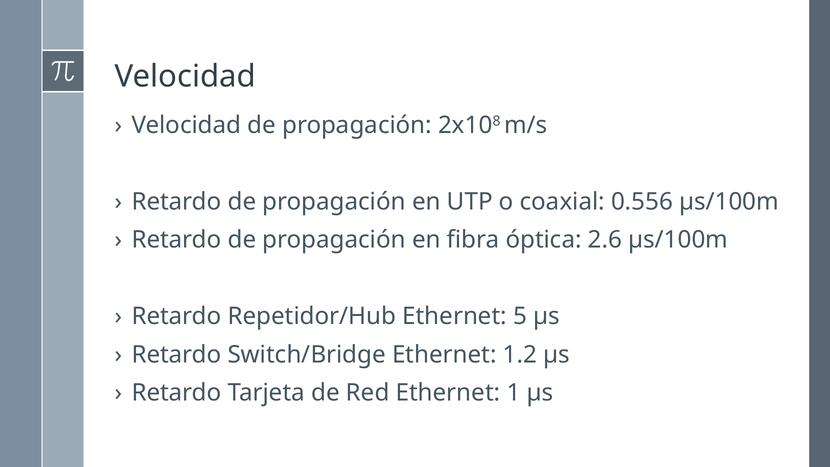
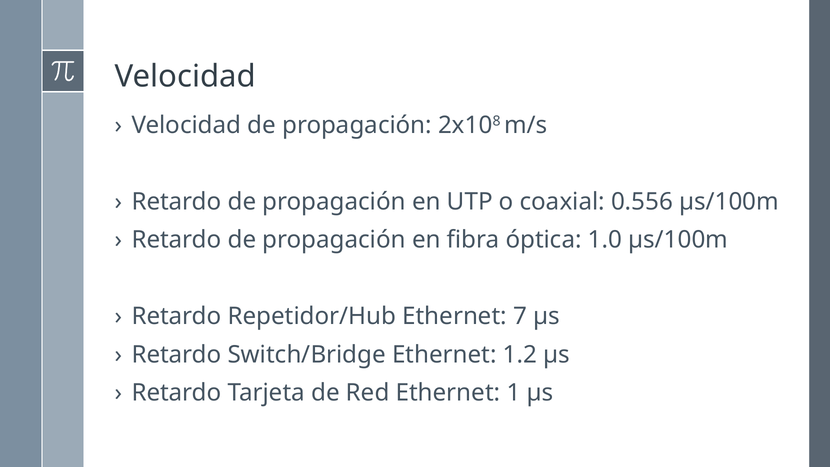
2.6: 2.6 -> 1.0 (605, 240)
5: 5 -> 7 (520, 316)
